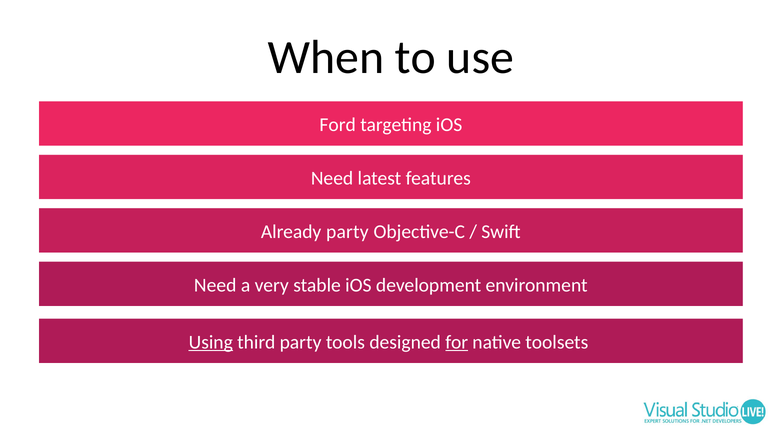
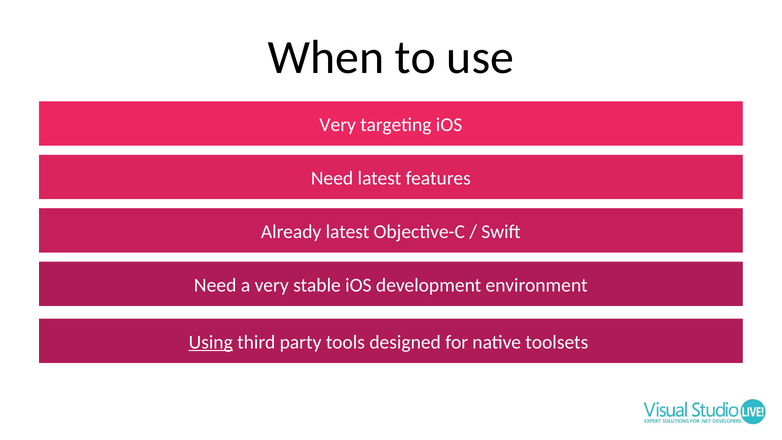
Ford: Ford -> Very (338, 125)
Already party: party -> latest (348, 232)
for underline: present -> none (457, 342)
